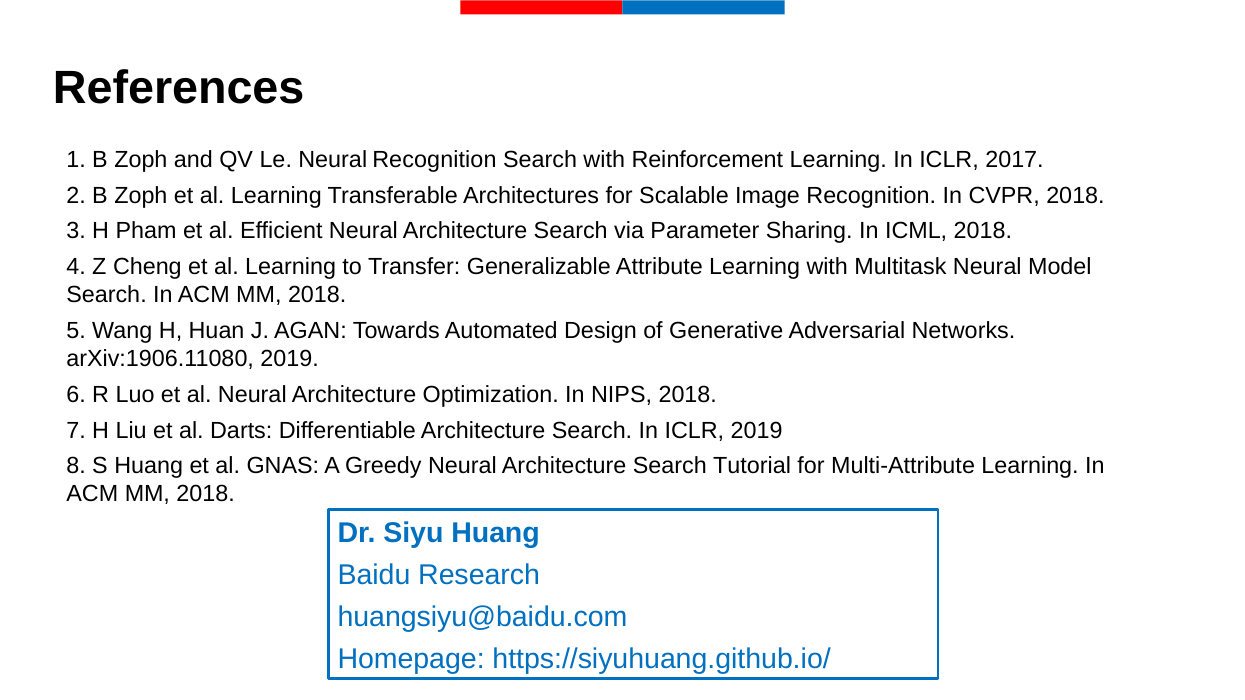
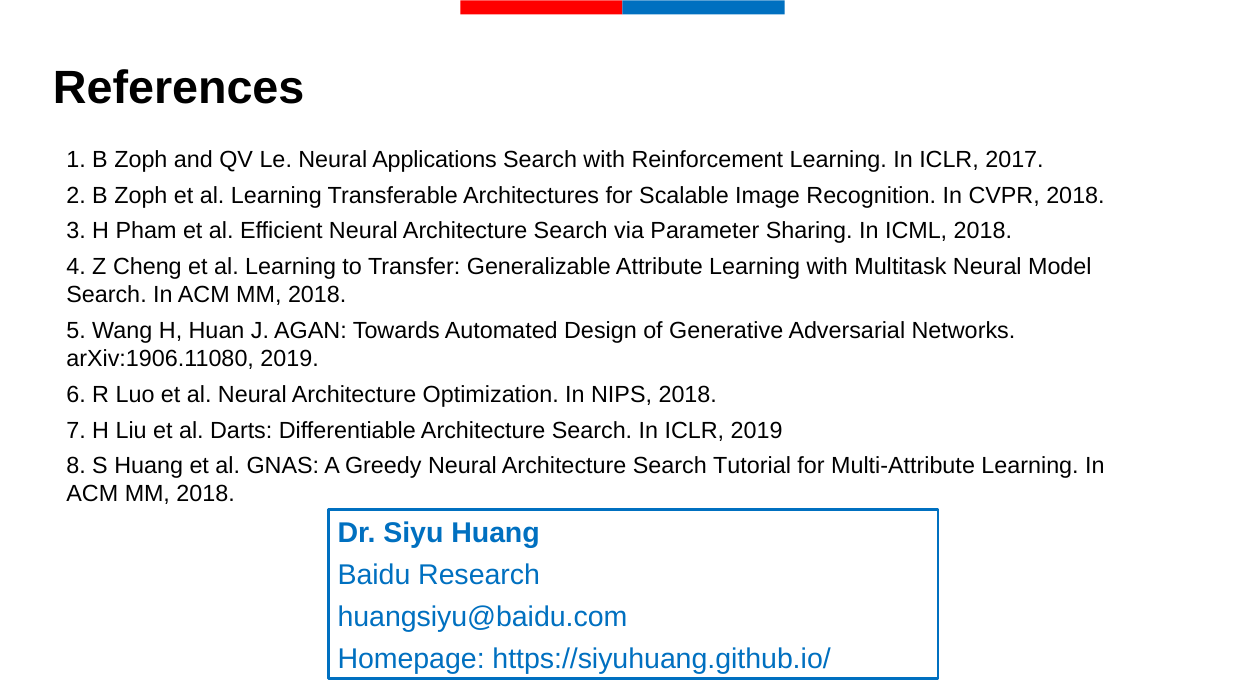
Neural Recognition: Recognition -> Applications (435, 160)
